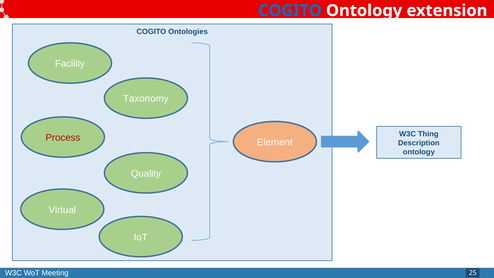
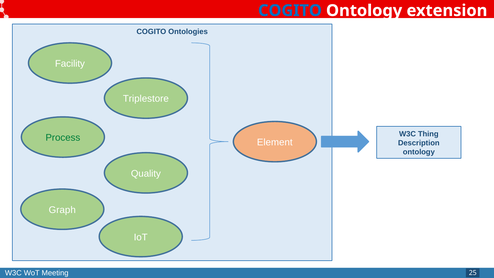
Taxonomy: Taxonomy -> Triplestore (146, 99)
Process colour: red -> green (63, 138)
Virtual: Virtual -> Graph (62, 210)
